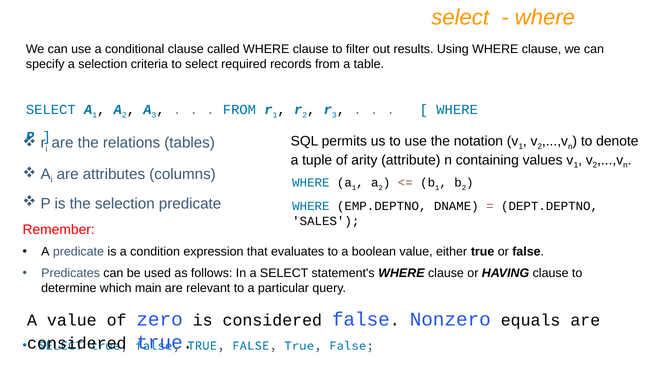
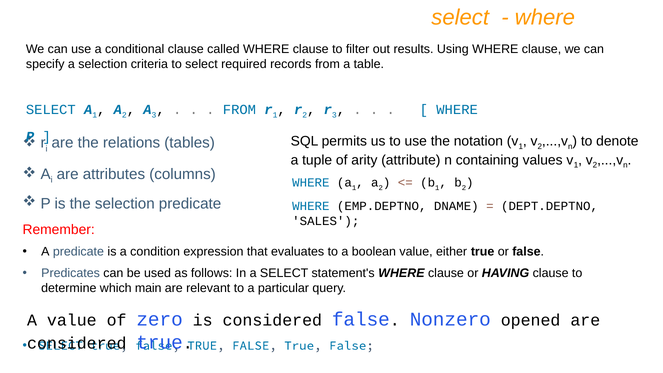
equals: equals -> opened (531, 320)
